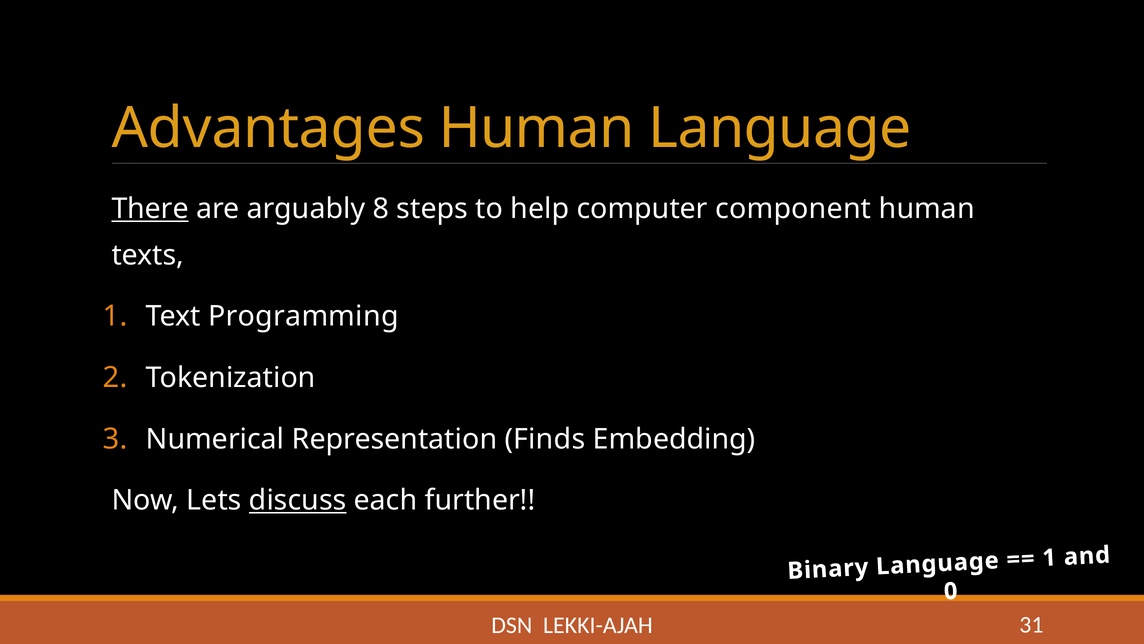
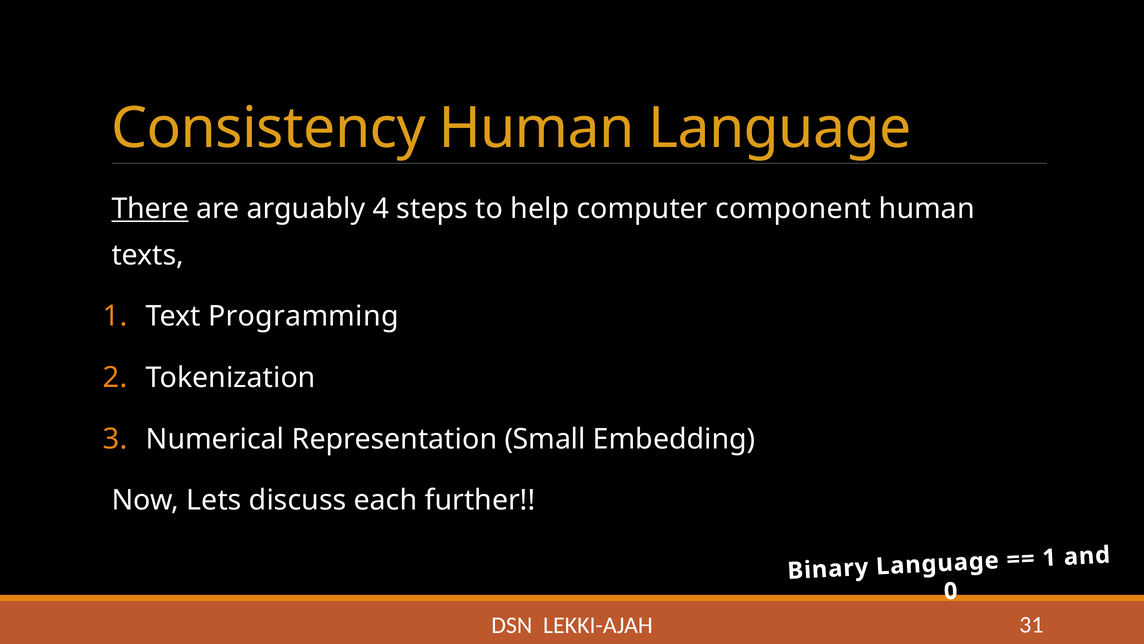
Advantages: Advantages -> Consistency (268, 128)
8: 8 -> 4 (381, 209)
Finds: Finds -> Small (545, 439)
discuss underline: present -> none (298, 500)
